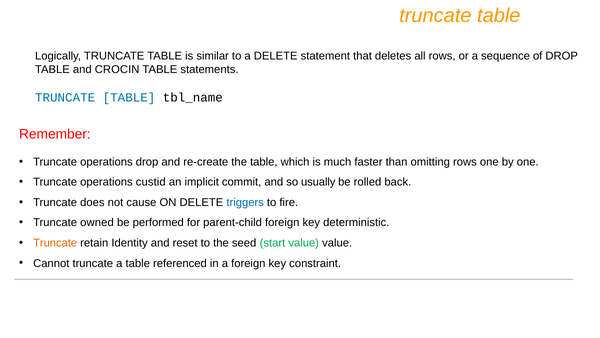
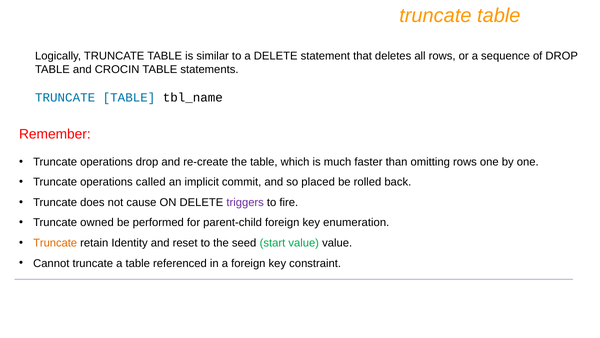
custid: custid -> called (151, 182)
usually: usually -> placed (318, 182)
triggers colour: blue -> purple (245, 202)
deterministic: deterministic -> enumeration (356, 222)
